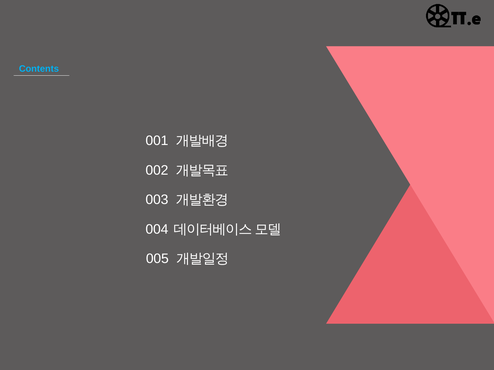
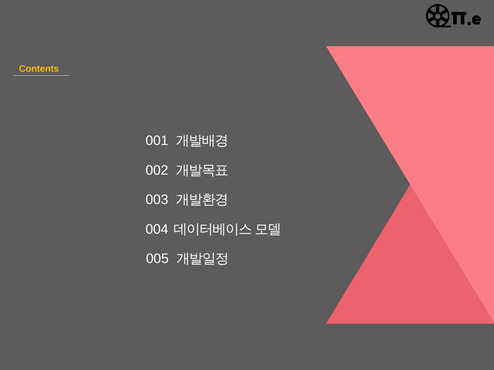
Contents colour: light blue -> yellow (39, 69)
